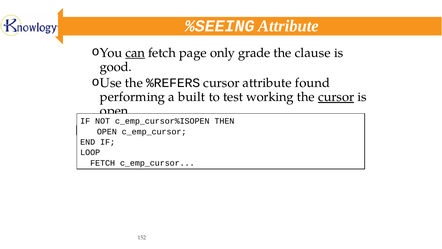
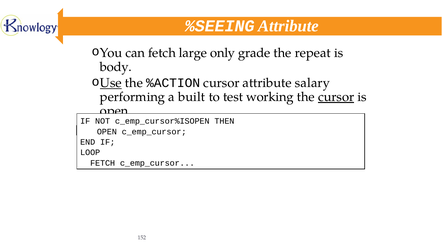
can underline: present -> none (135, 53)
page: page -> large (193, 53)
clause: clause -> repeat (313, 53)
good: good -> body (116, 67)
Use underline: none -> present (111, 83)
%REFERS: %REFERS -> %ACTION (173, 83)
found: found -> salary (312, 83)
